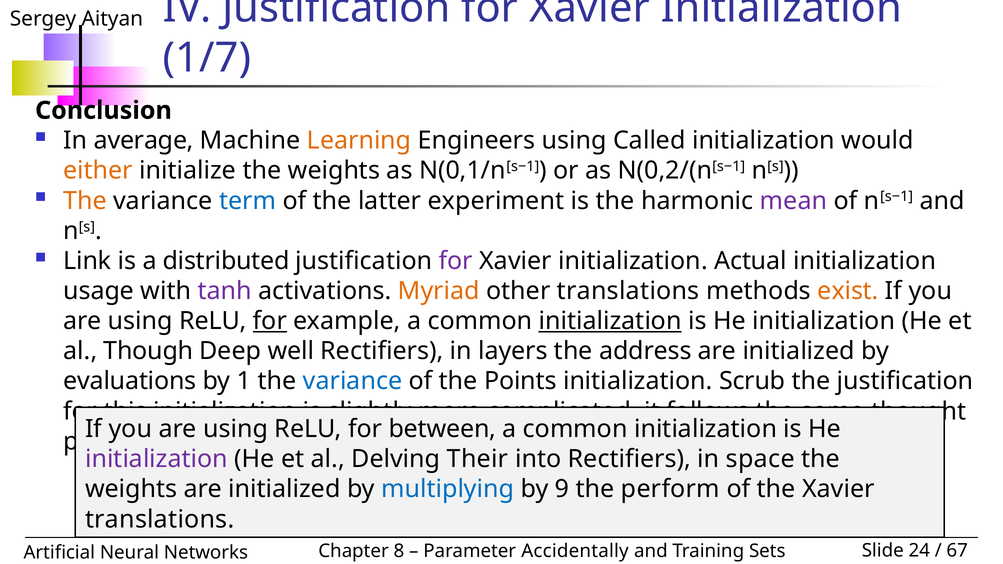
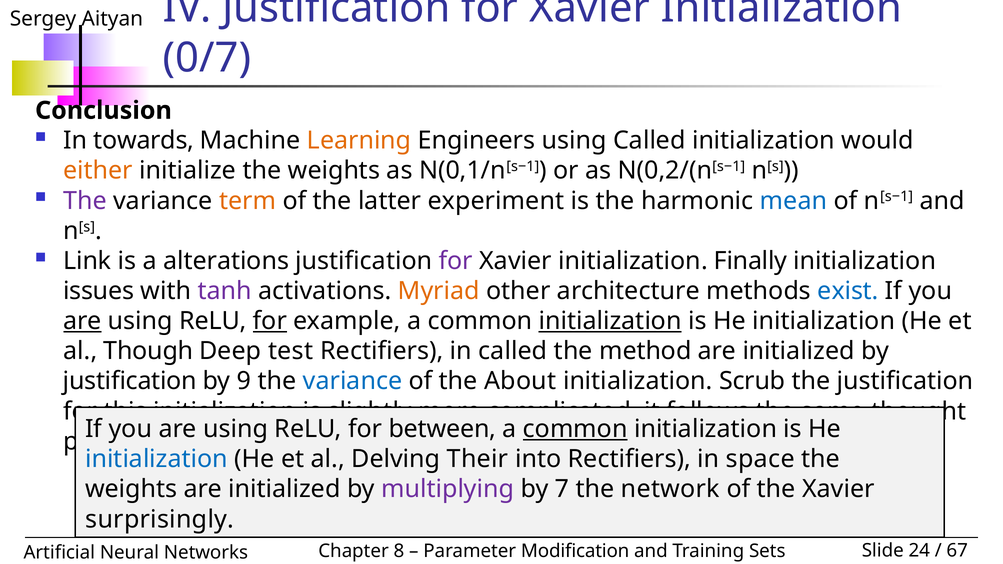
1/7: 1/7 -> 0/7 (207, 58)
average: average -> towards (144, 141)
The colour: orange -> purple (85, 201)
term colour: blue -> orange (248, 201)
mean colour: purple -> blue (794, 201)
distributed: distributed -> alterations (226, 261)
Actual: Actual -> Finally (751, 261)
usage: usage -> issues (99, 291)
other translations: translations -> architecture (628, 291)
exist colour: orange -> blue (848, 291)
are underline: none -> present (82, 321)
well: well -> test (291, 351)
in layers: layers -> called (513, 351)
address: address -> method (645, 351)
evaluations: evaluations -> justification (130, 381)
1: 1 -> 9 (244, 381)
Points: Points -> About (520, 381)
common underline: none -> present (575, 429)
initialization colour: purple -> blue (156, 459)
multiplying colour: blue -> purple (448, 489)
9: 9 -> 7 (562, 489)
perform: perform -> network (670, 489)
translations: translations -> surprisingly (160, 519)
Accidentally: Accidentally -> Modification (575, 551)
